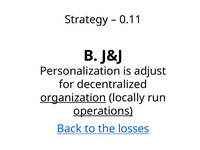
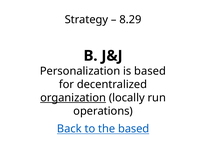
0.11: 0.11 -> 8.29 (130, 20)
is adjust: adjust -> based (150, 71)
operations underline: present -> none (103, 111)
the losses: losses -> based (134, 129)
